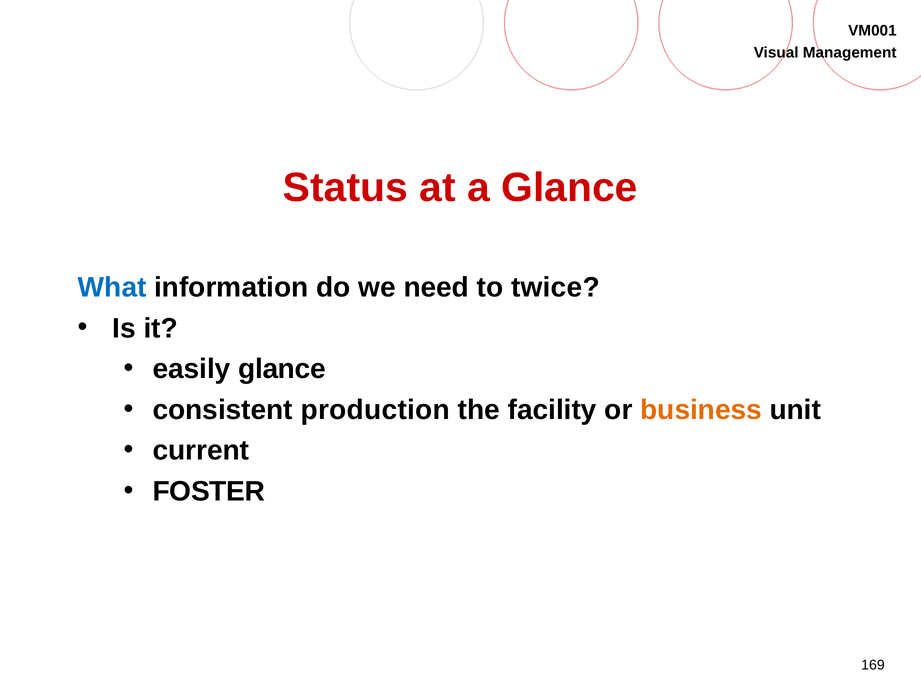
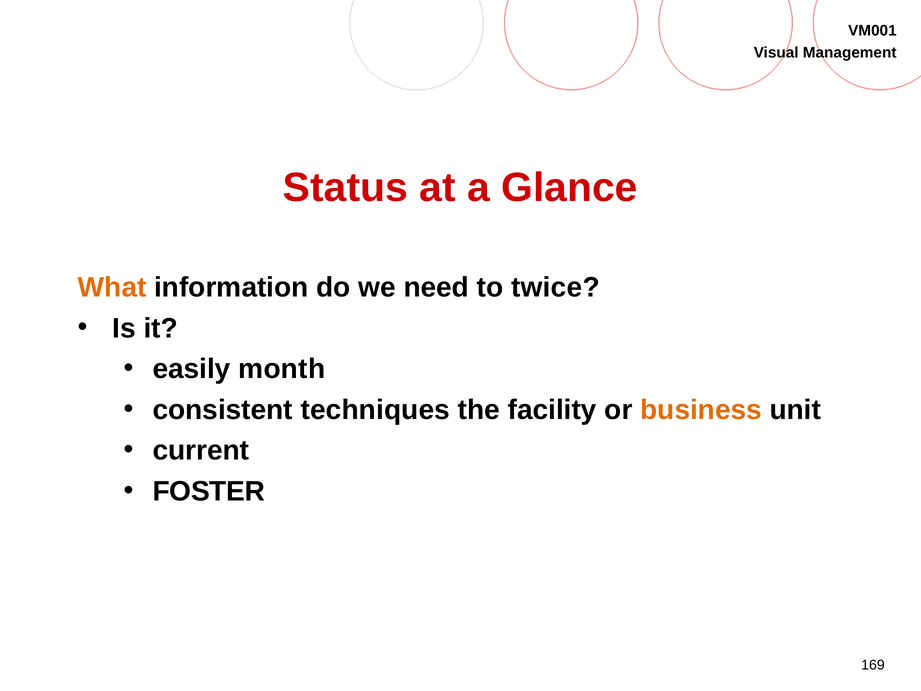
What colour: blue -> orange (112, 287)
easily glance: glance -> month (282, 369)
production: production -> techniques (375, 410)
